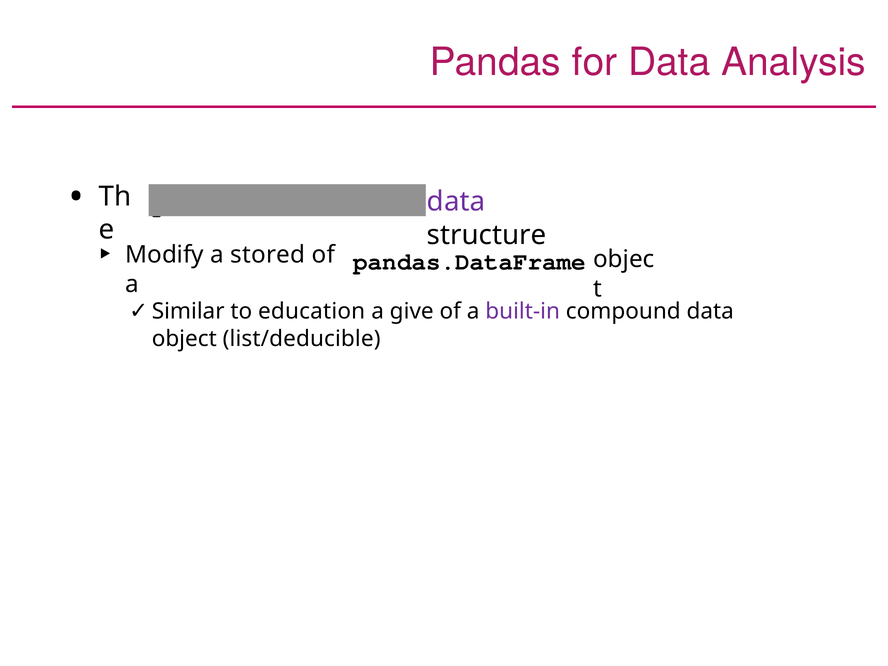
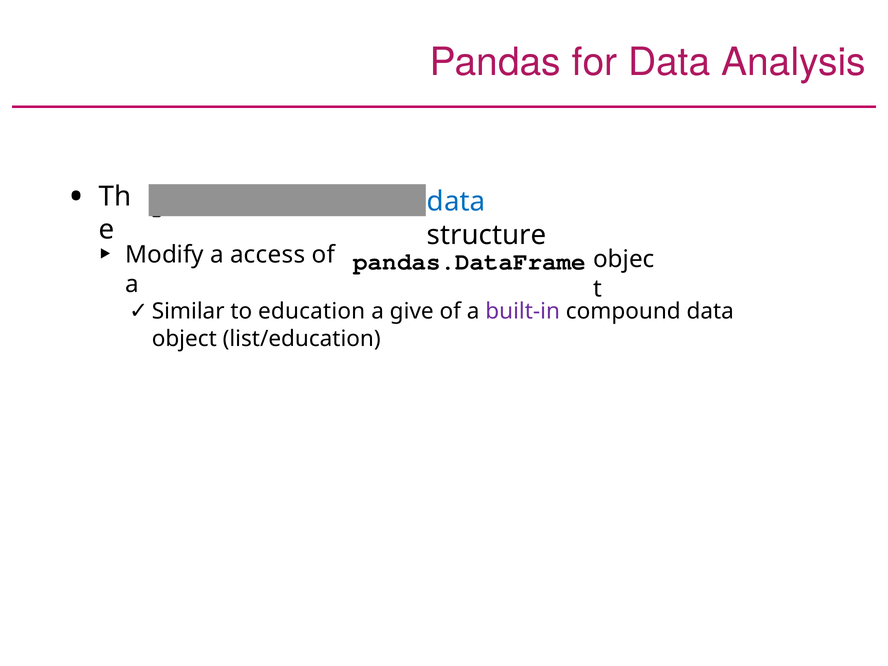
data colour: purple -> blue (456, 202)
stored: stored -> access (268, 255)
list/deducible: list/deducible -> list/education (302, 339)
